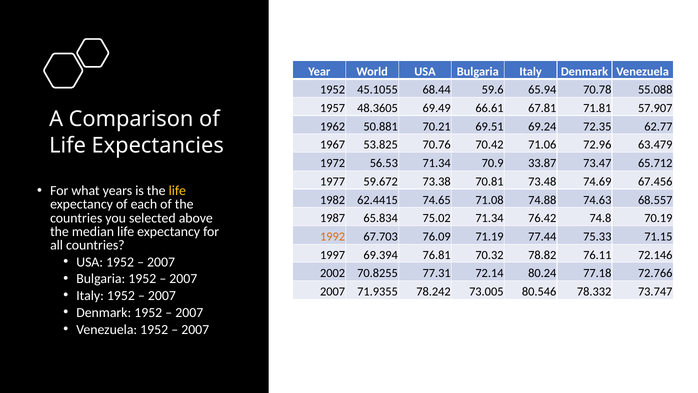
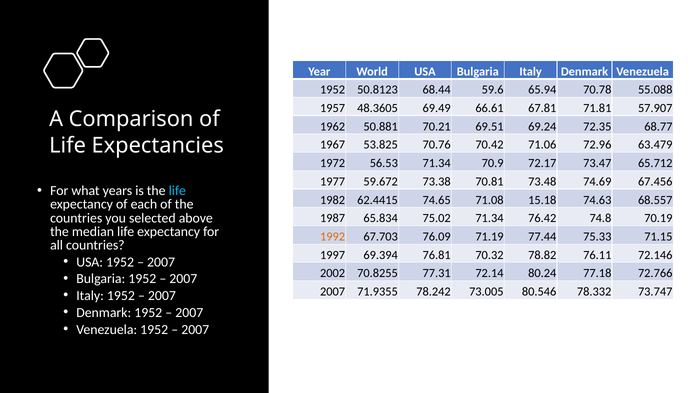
45.1055: 45.1055 -> 50.8123 (378, 90)
62.77: 62.77 -> 68.77 (658, 126)
33.87: 33.87 -> 72.17 (542, 163)
life colour: yellow -> light blue (177, 191)
74.88: 74.88 -> 15.18 (542, 200)
